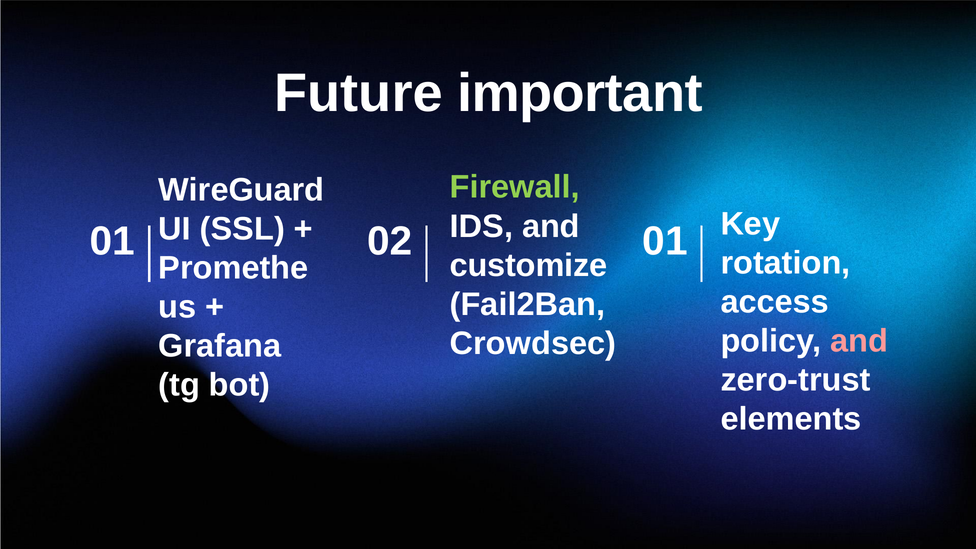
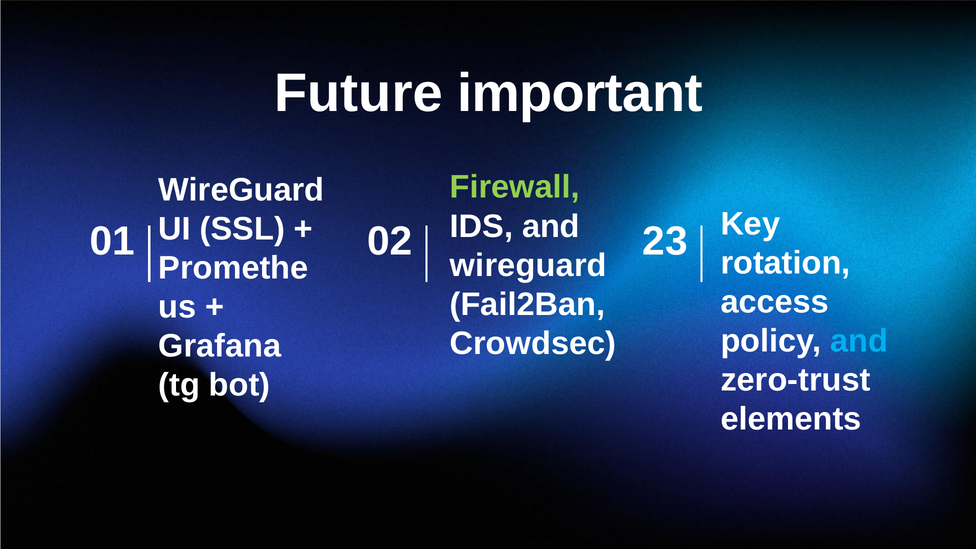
02 01: 01 -> 23 (665, 241)
customize: customize -> wireguard (528, 265)
and colour: pink -> light blue (859, 341)
